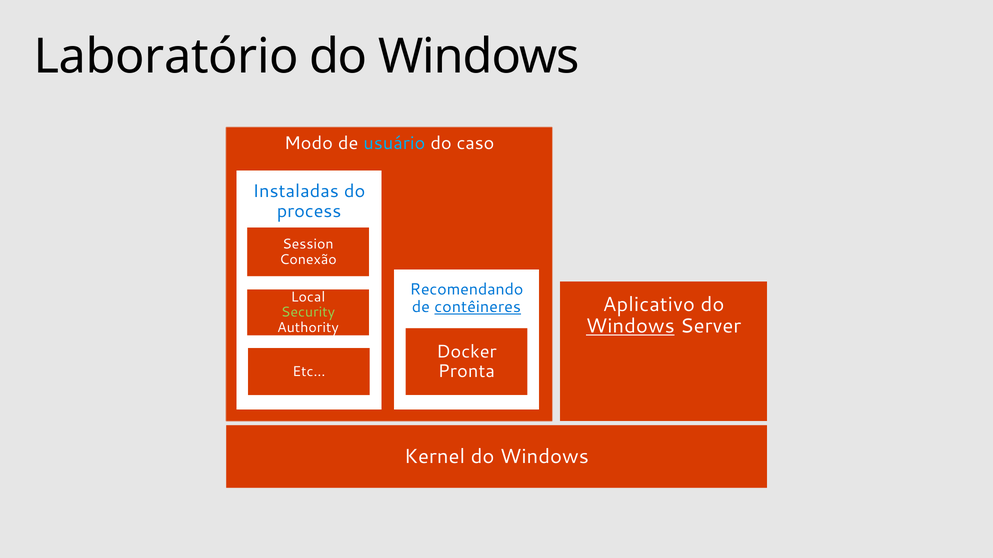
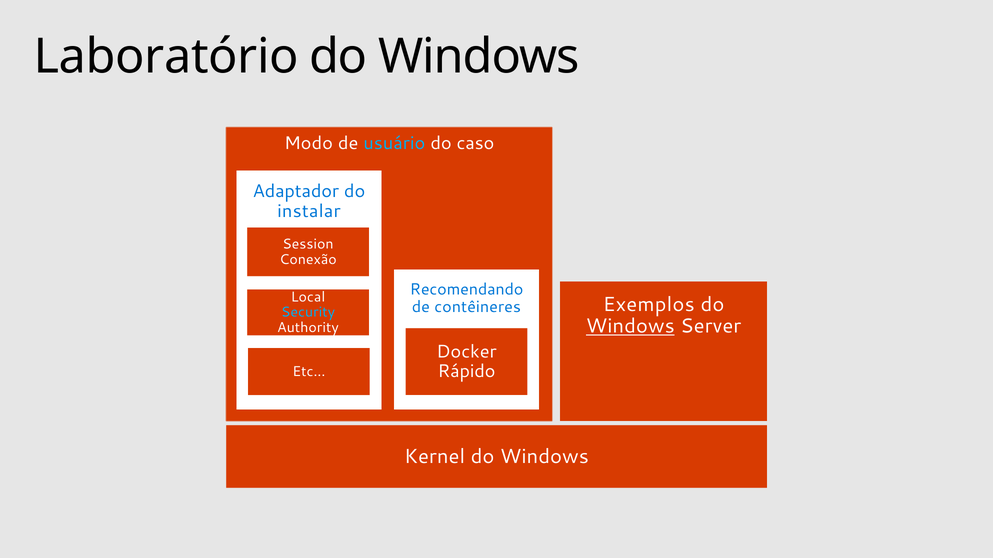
Instaladas: Instaladas -> Adaptador (296, 192)
process: process -> instalar (309, 211)
Aplicativo: Aplicativo -> Exemplos (649, 305)
contêineres underline: present -> none (478, 307)
Security colour: light green -> light blue (308, 313)
Pronta: Pronta -> Rápido (467, 372)
